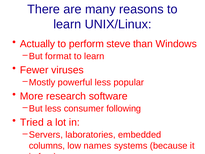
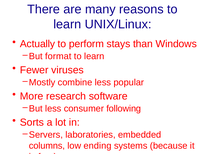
steve: steve -> stays (118, 44)
powerful: powerful -> combine (75, 82)
Tried: Tried -> Sorts (32, 122)
names: names -> ending (98, 146)
